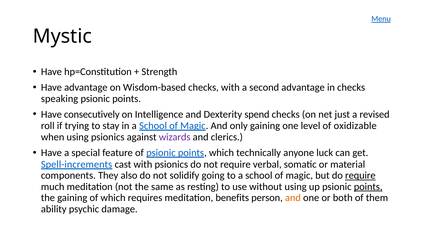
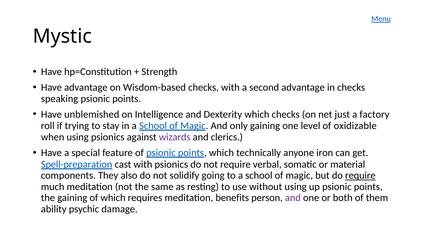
consecutively: consecutively -> unblemished (92, 114)
Dexterity spend: spend -> which (257, 114)
revised: revised -> factory (374, 114)
luck: luck -> iron (325, 152)
Spell-increments: Spell-increments -> Spell-preparation (77, 164)
points underline: present -> none (368, 186)
and colour: orange -> purple (293, 197)
